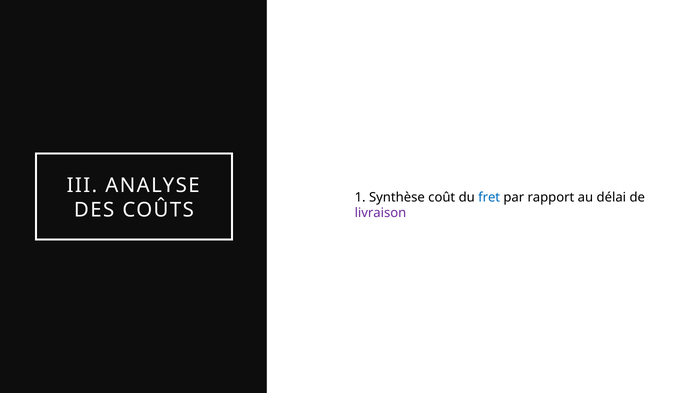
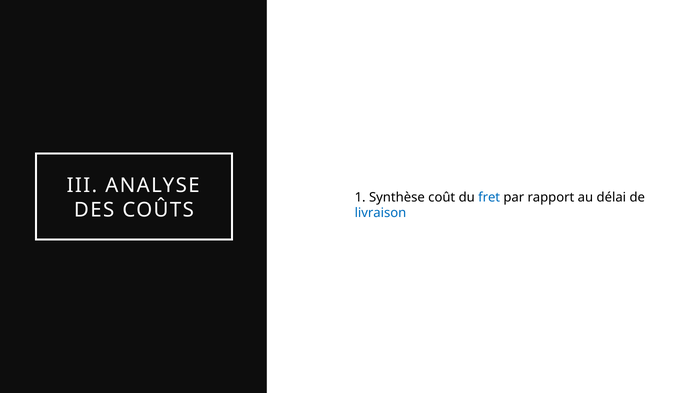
livraison colour: purple -> blue (380, 213)
